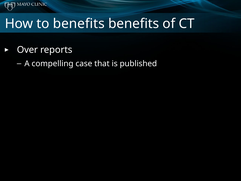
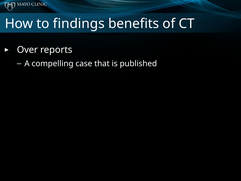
to benefits: benefits -> findings (79, 24)
